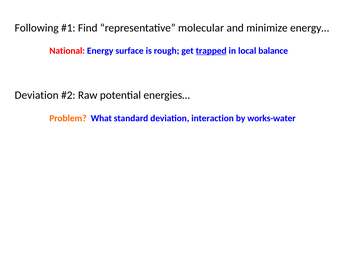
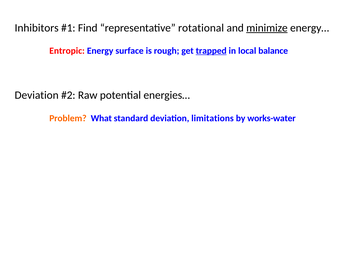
Following: Following -> Inhibitors (37, 28)
molecular: molecular -> rotational (201, 28)
minimize underline: none -> present (267, 28)
National: National -> Entropic (67, 51)
interaction: interaction -> limitations (213, 118)
